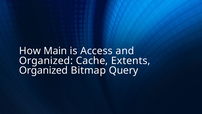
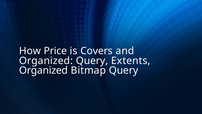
Main: Main -> Price (55, 51)
Access: Access -> Covers (97, 51)
Organized Cache: Cache -> Query (92, 61)
